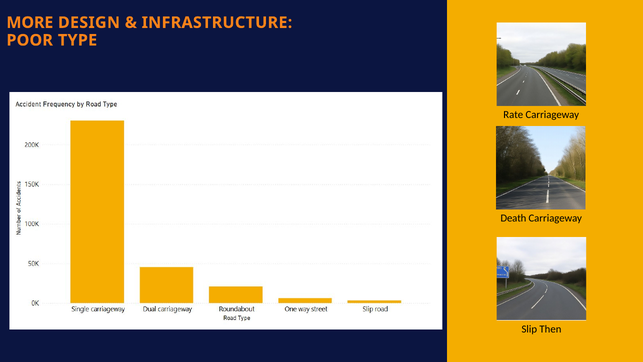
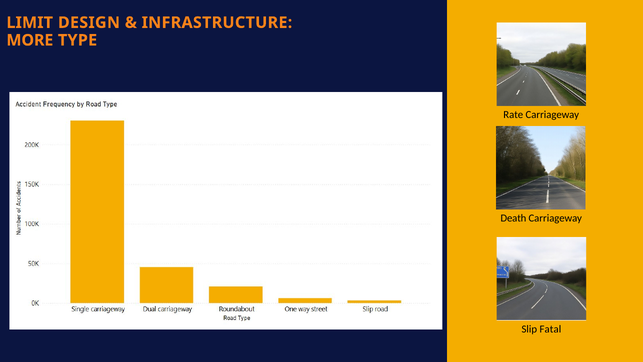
MORE: MORE -> LIMIT (30, 23)
POOR: POOR -> MORE (30, 40)
Then: Then -> Fatal (550, 329)
